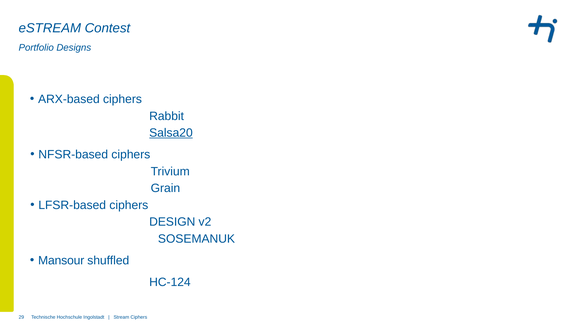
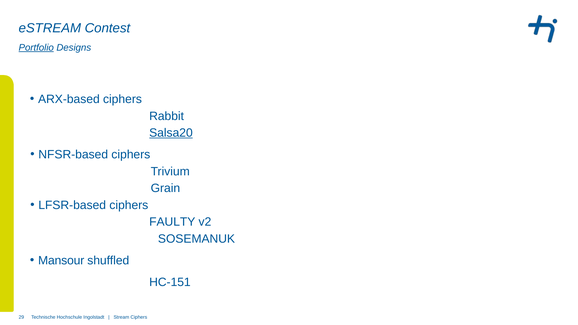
Portfolio underline: none -> present (36, 48)
DESIGN: DESIGN -> FAULTY (172, 222)
HC-124: HC-124 -> HC-151 (170, 282)
